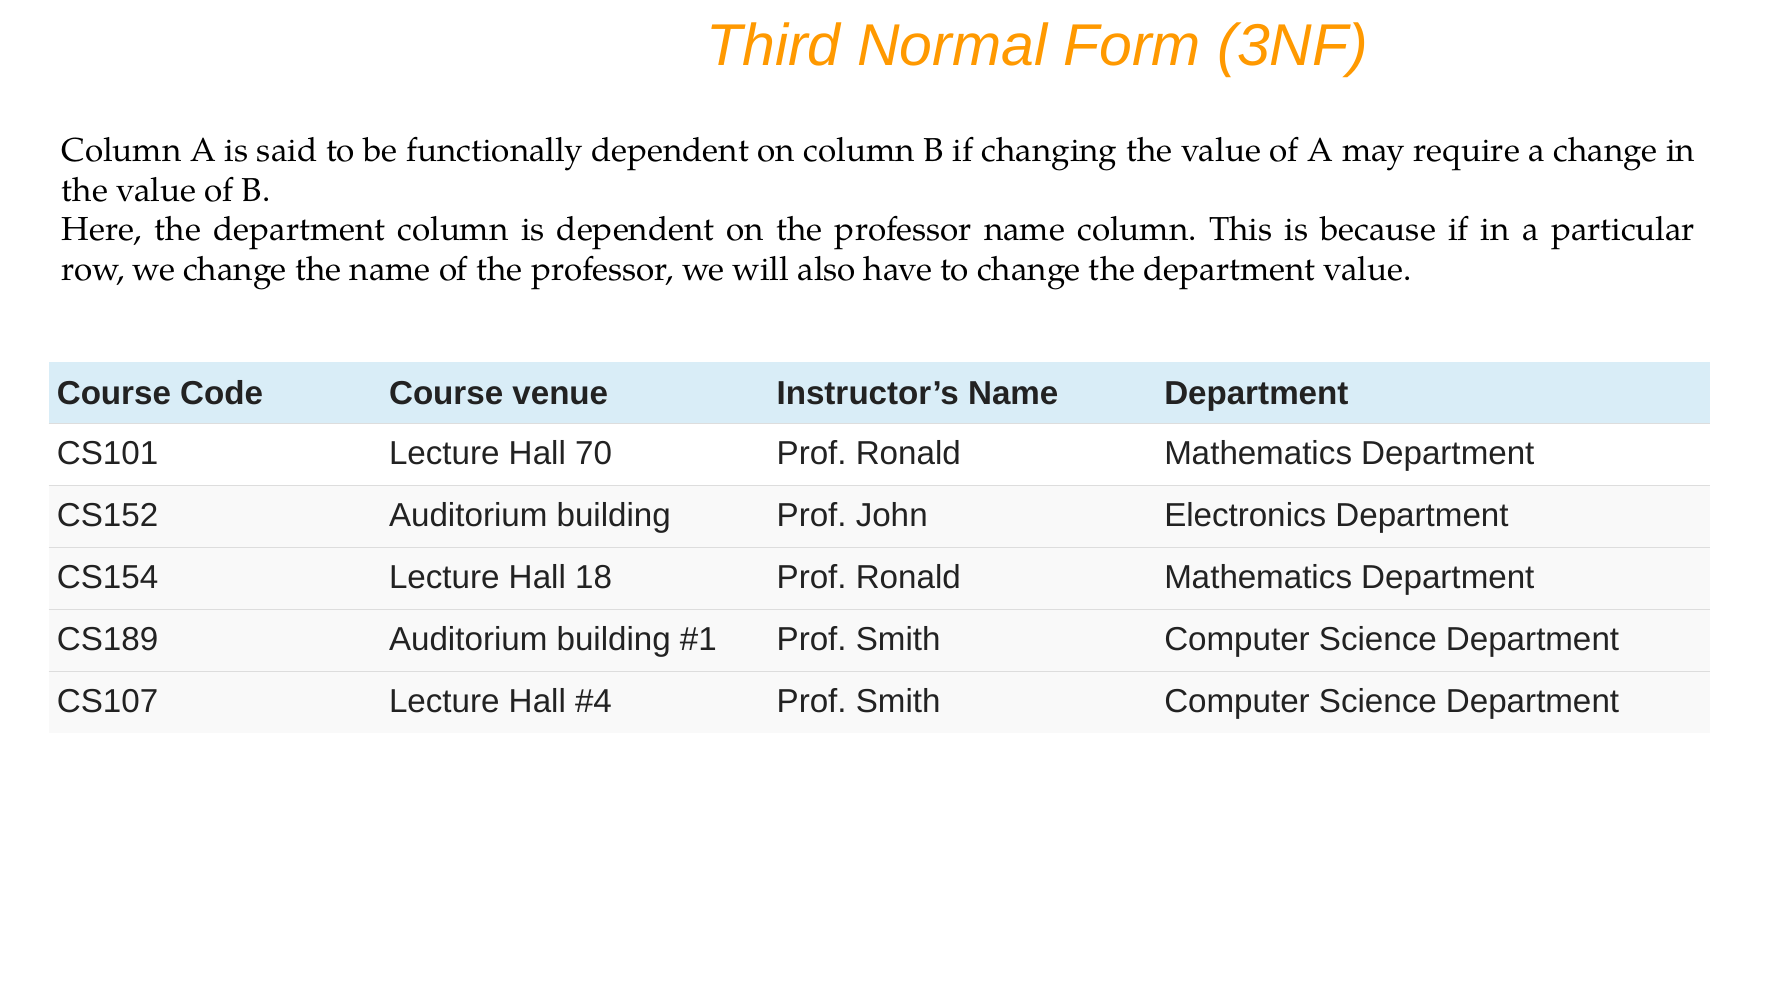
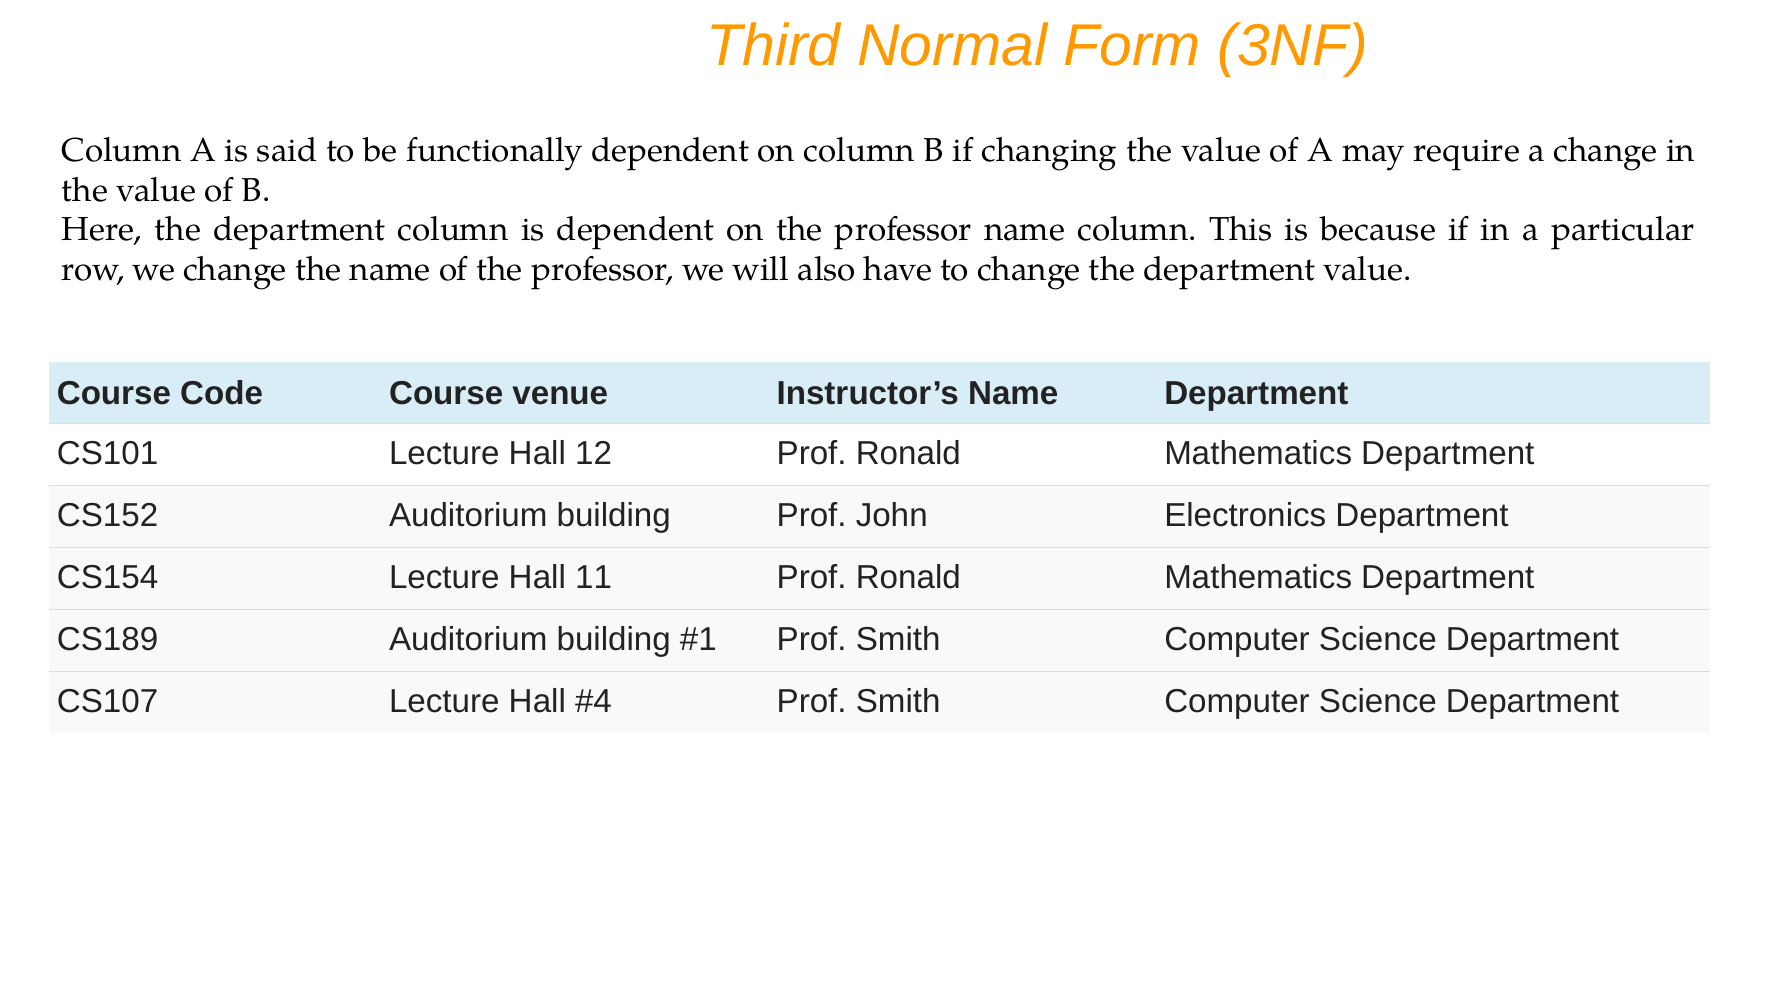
70: 70 -> 12 (594, 454)
18: 18 -> 11 (594, 578)
